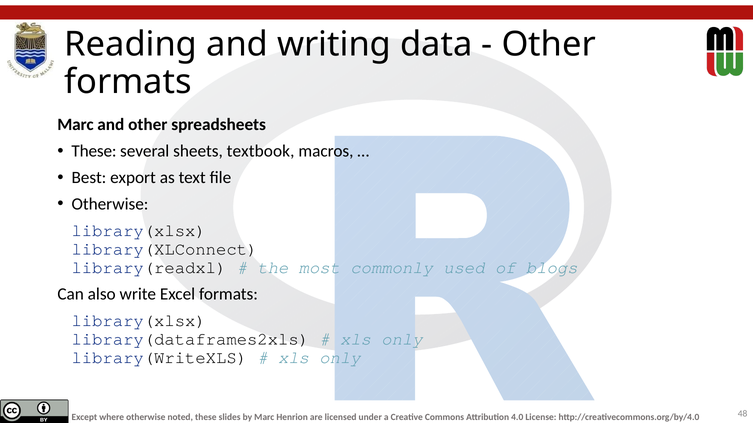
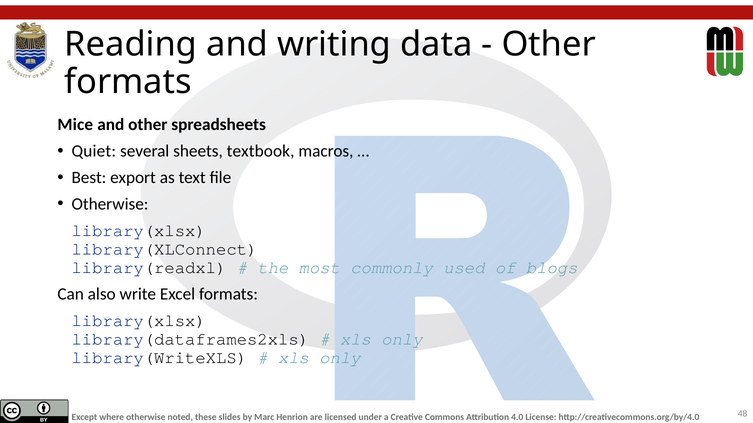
Marc: Marc -> Mice (75, 125)
These: These -> Quiet (94, 151)
